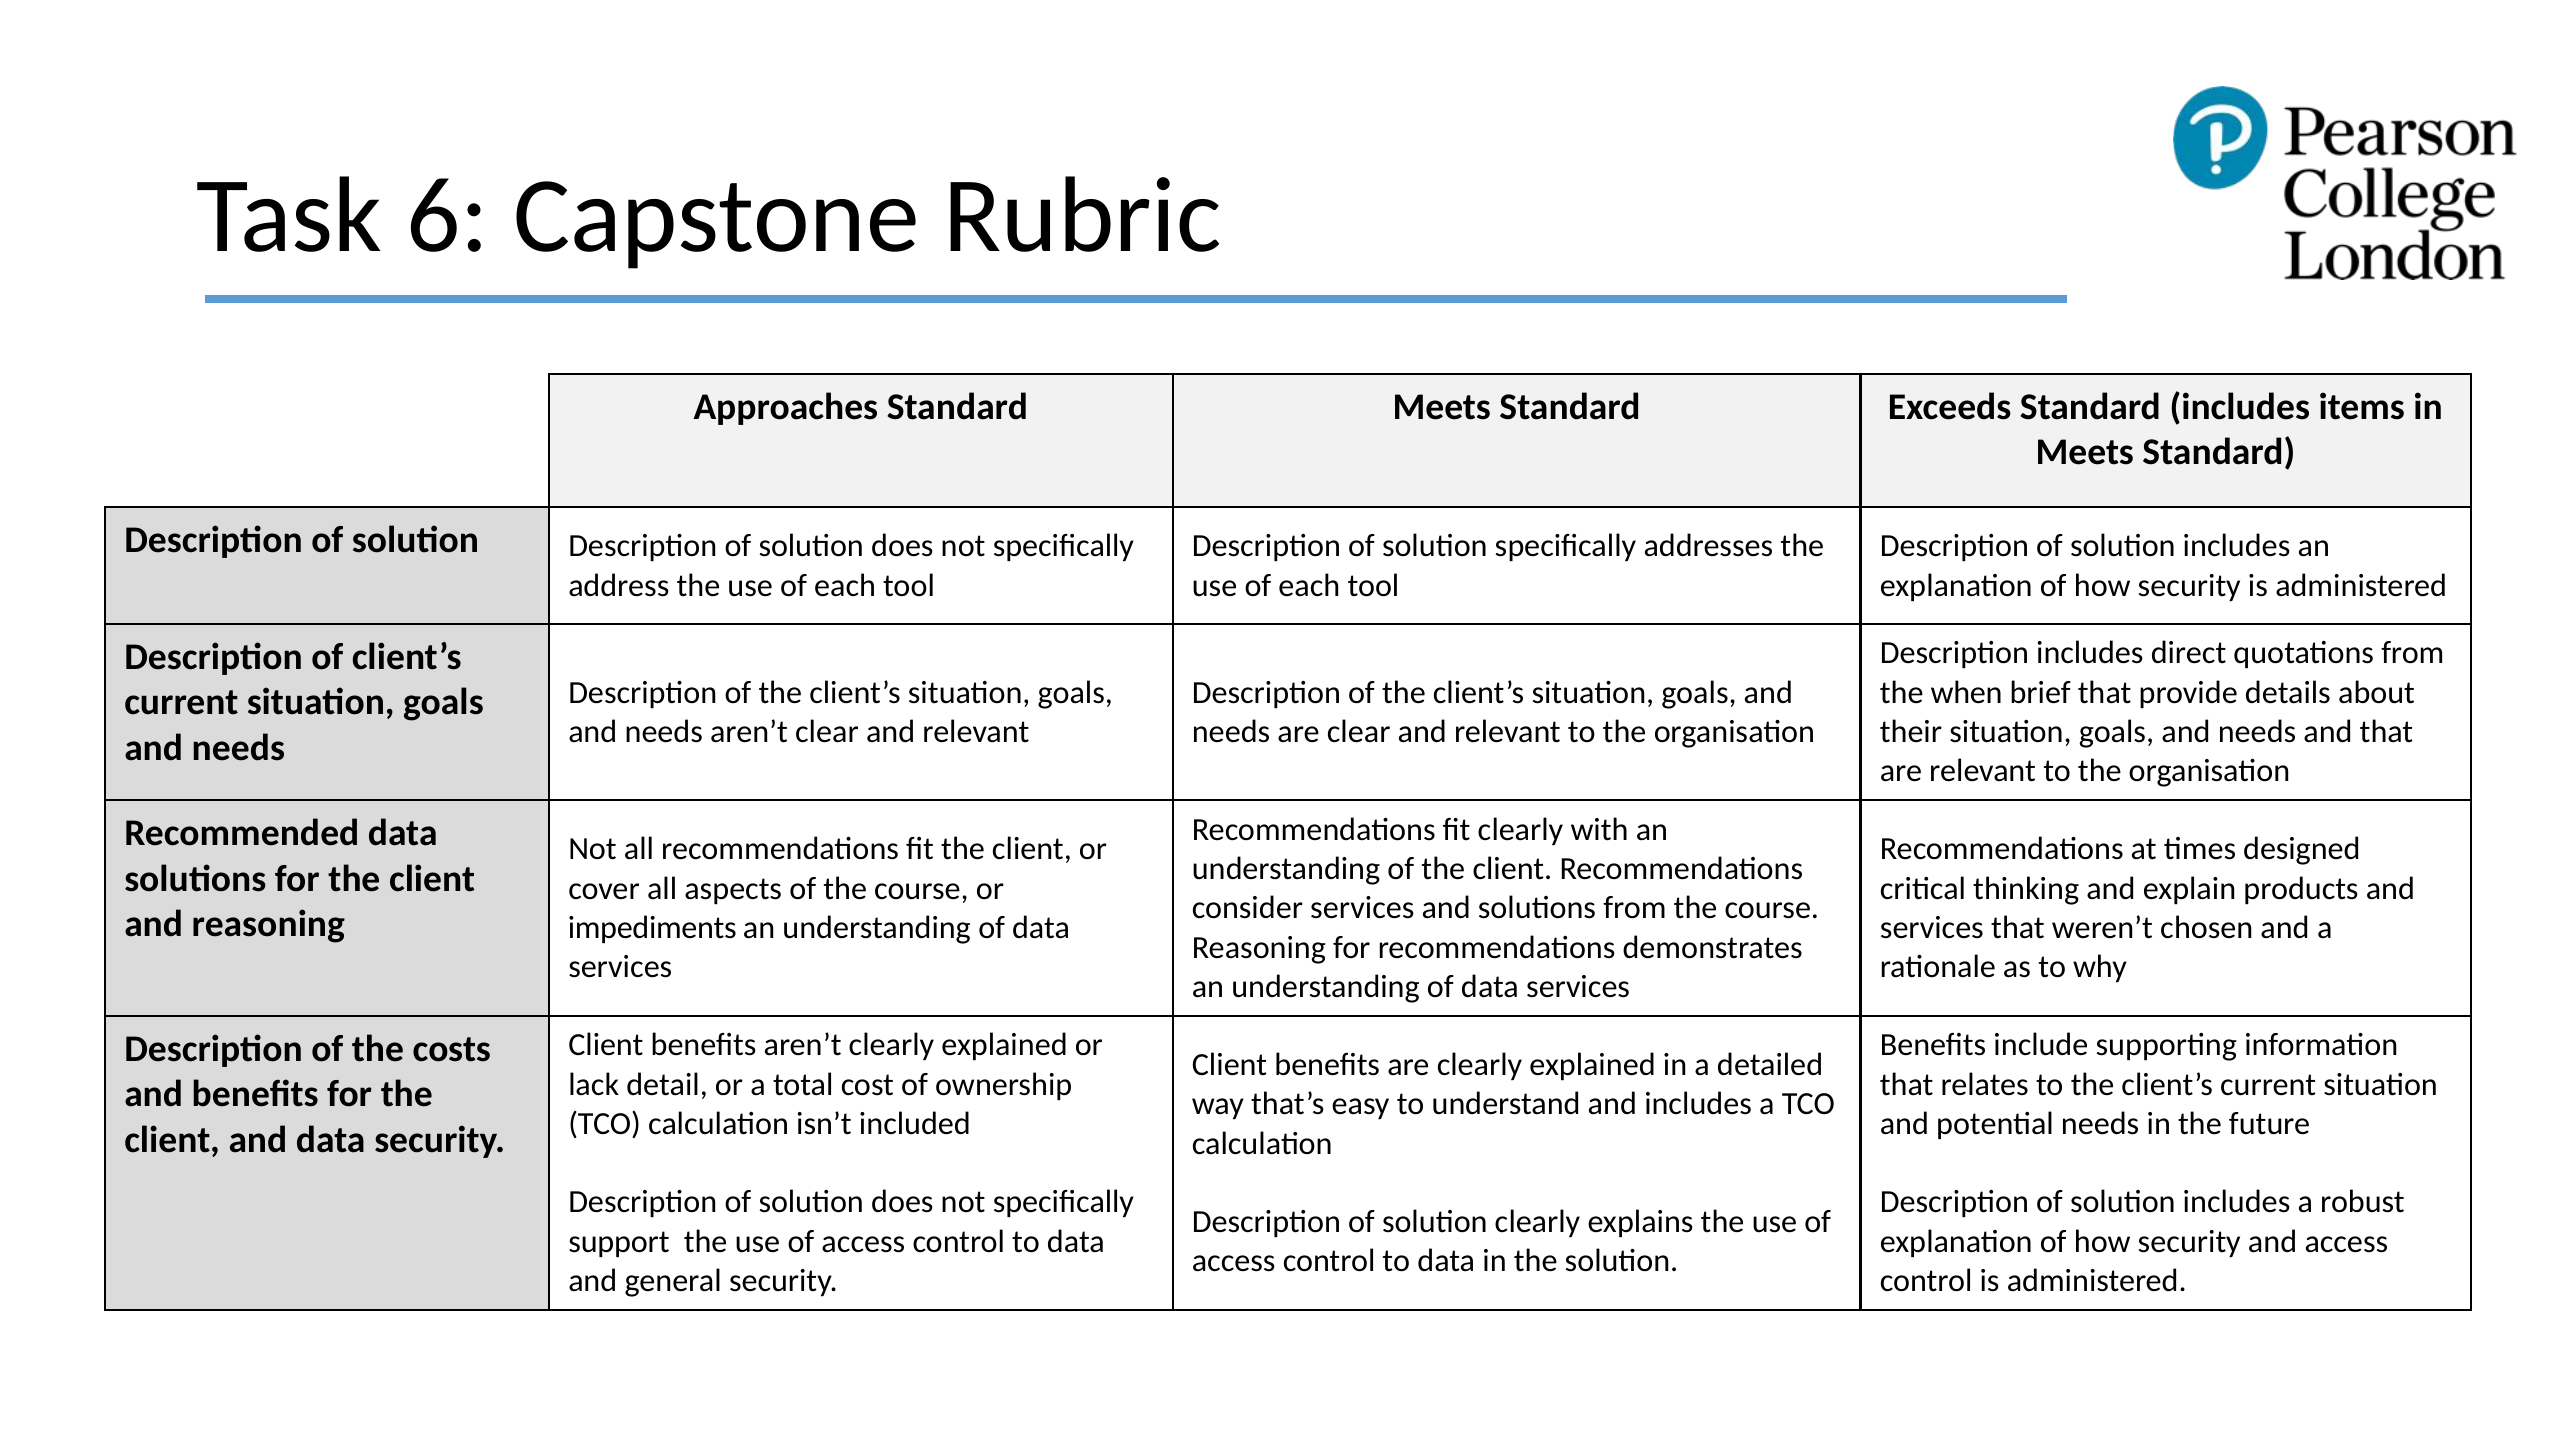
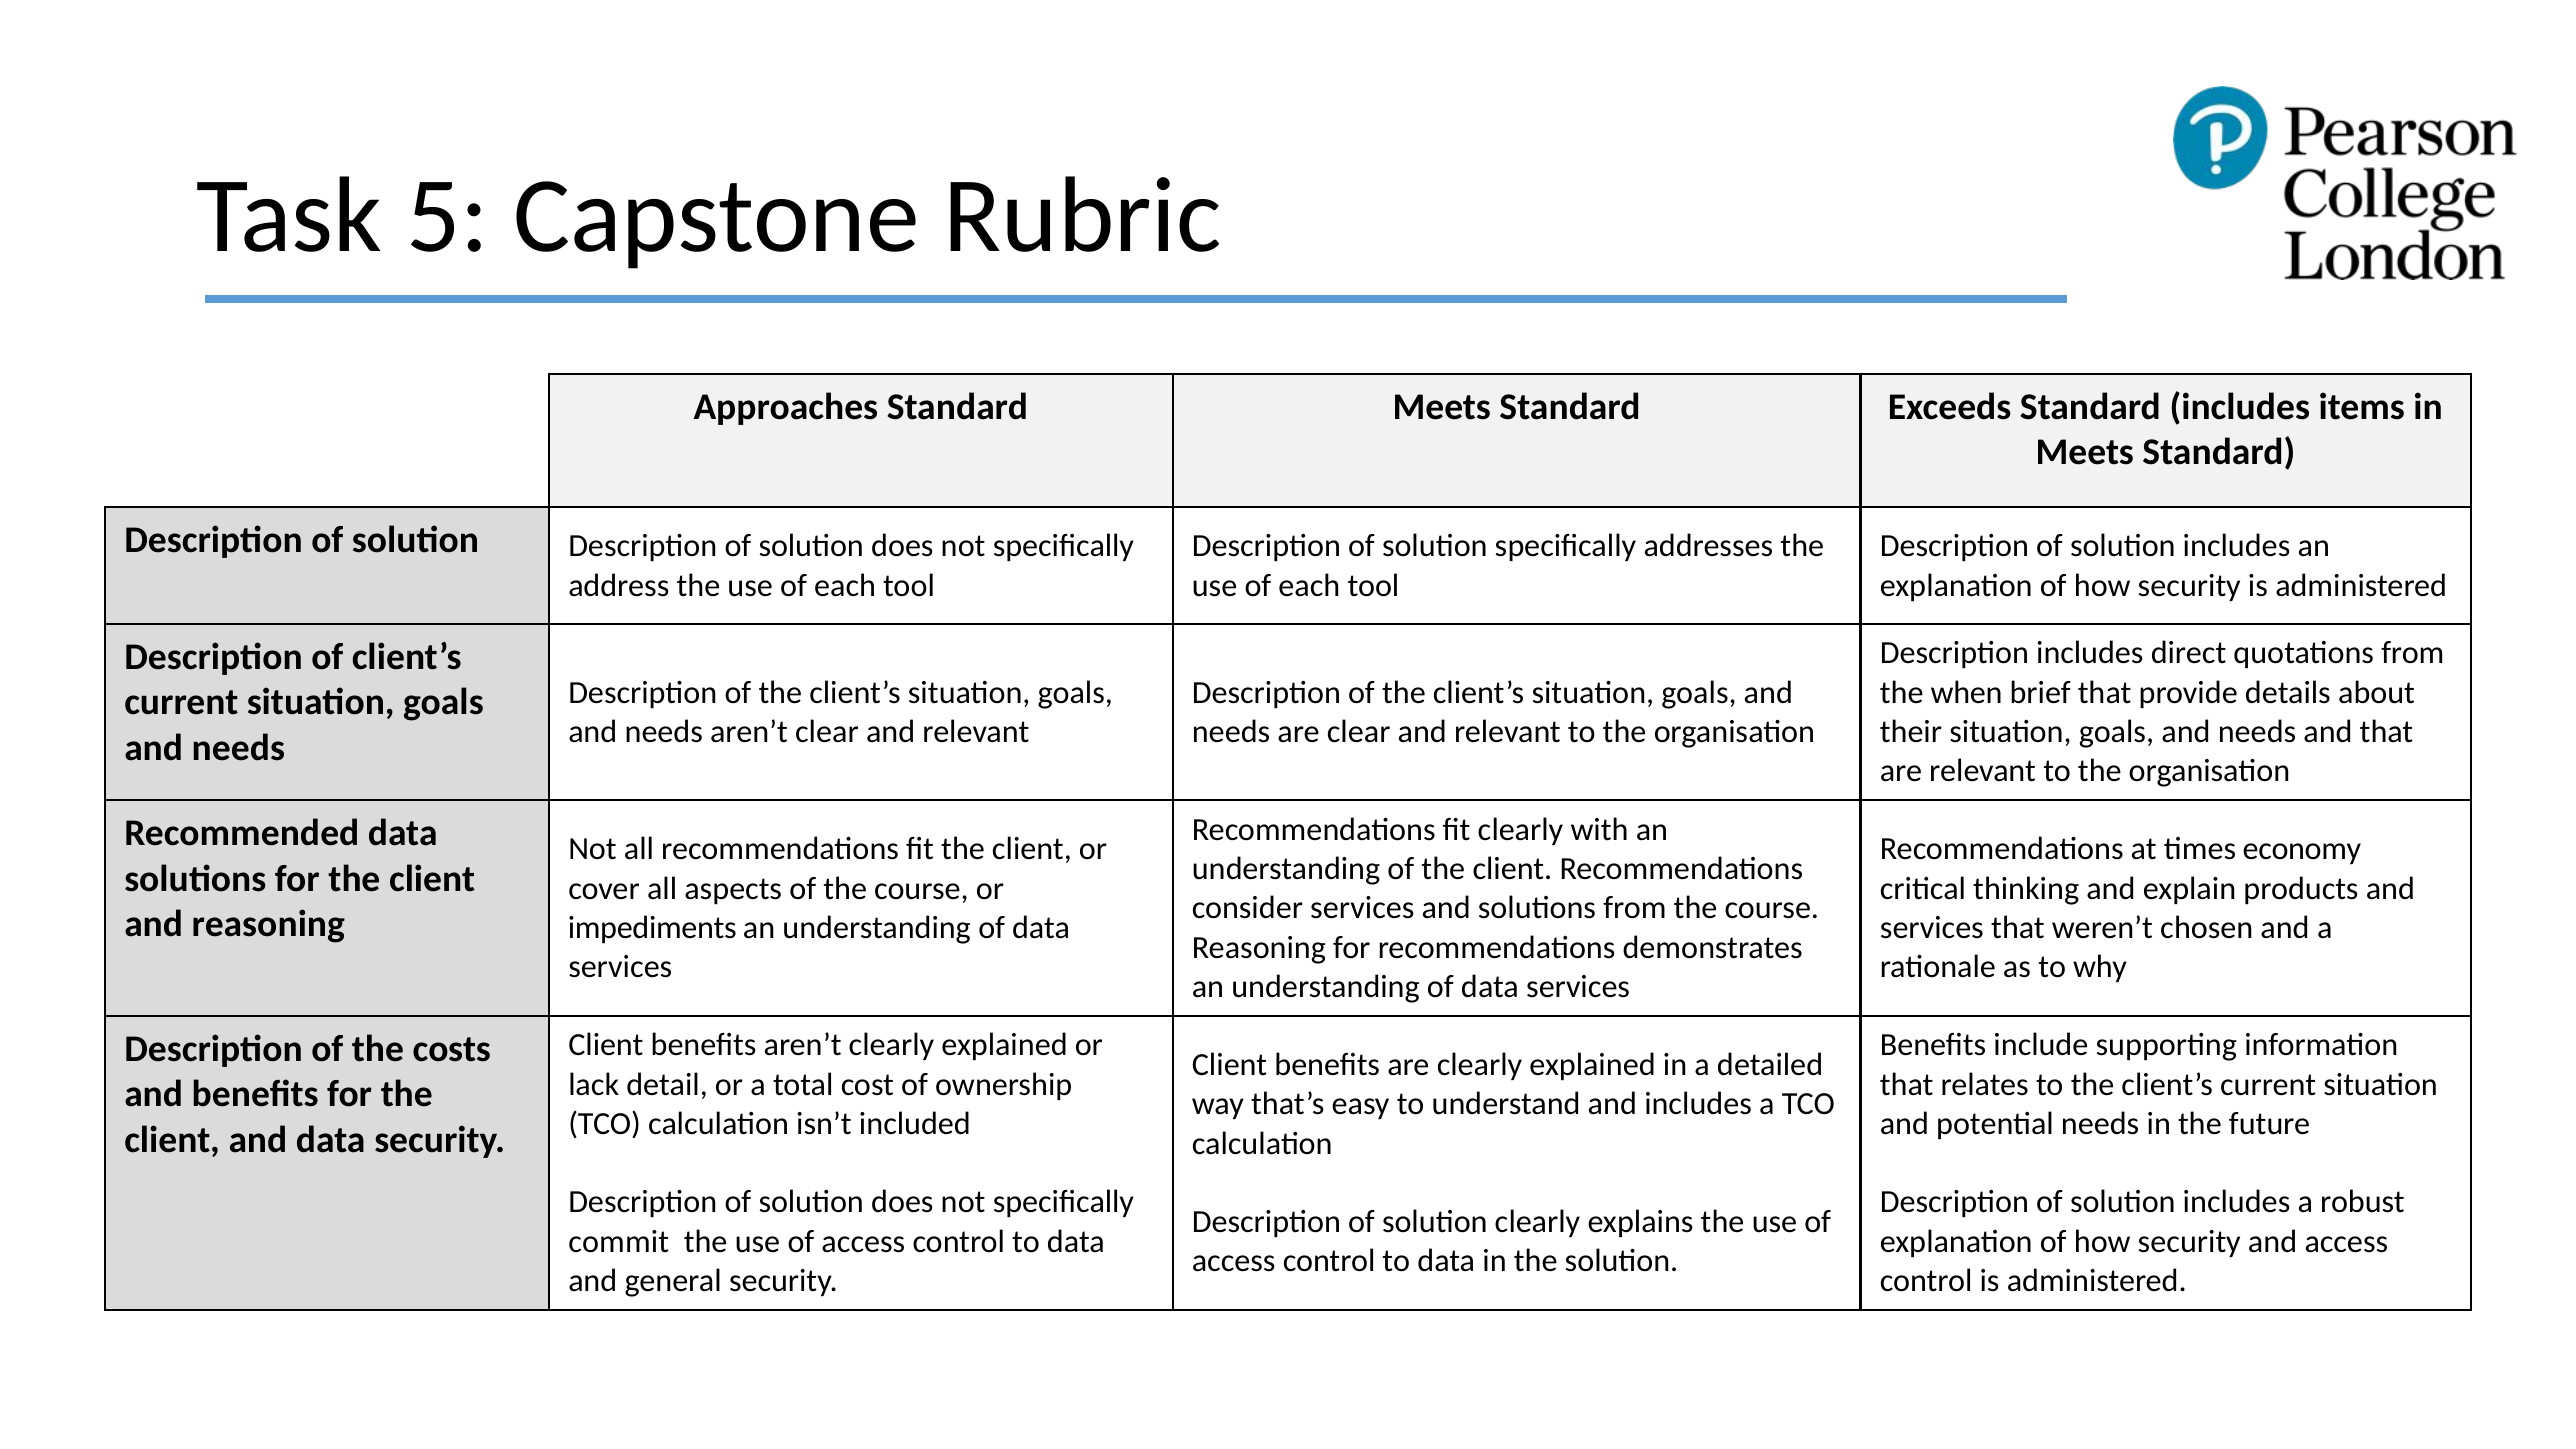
6: 6 -> 5 (448, 216)
designed: designed -> economy (2302, 849)
support: support -> commit (619, 1242)
